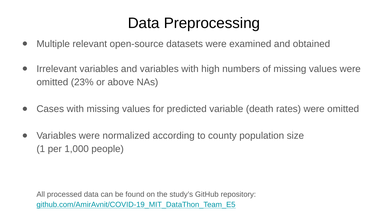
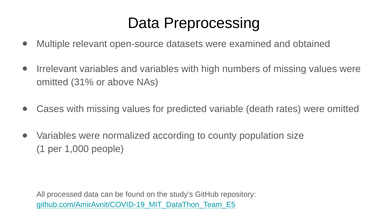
23%: 23% -> 31% (82, 82)
